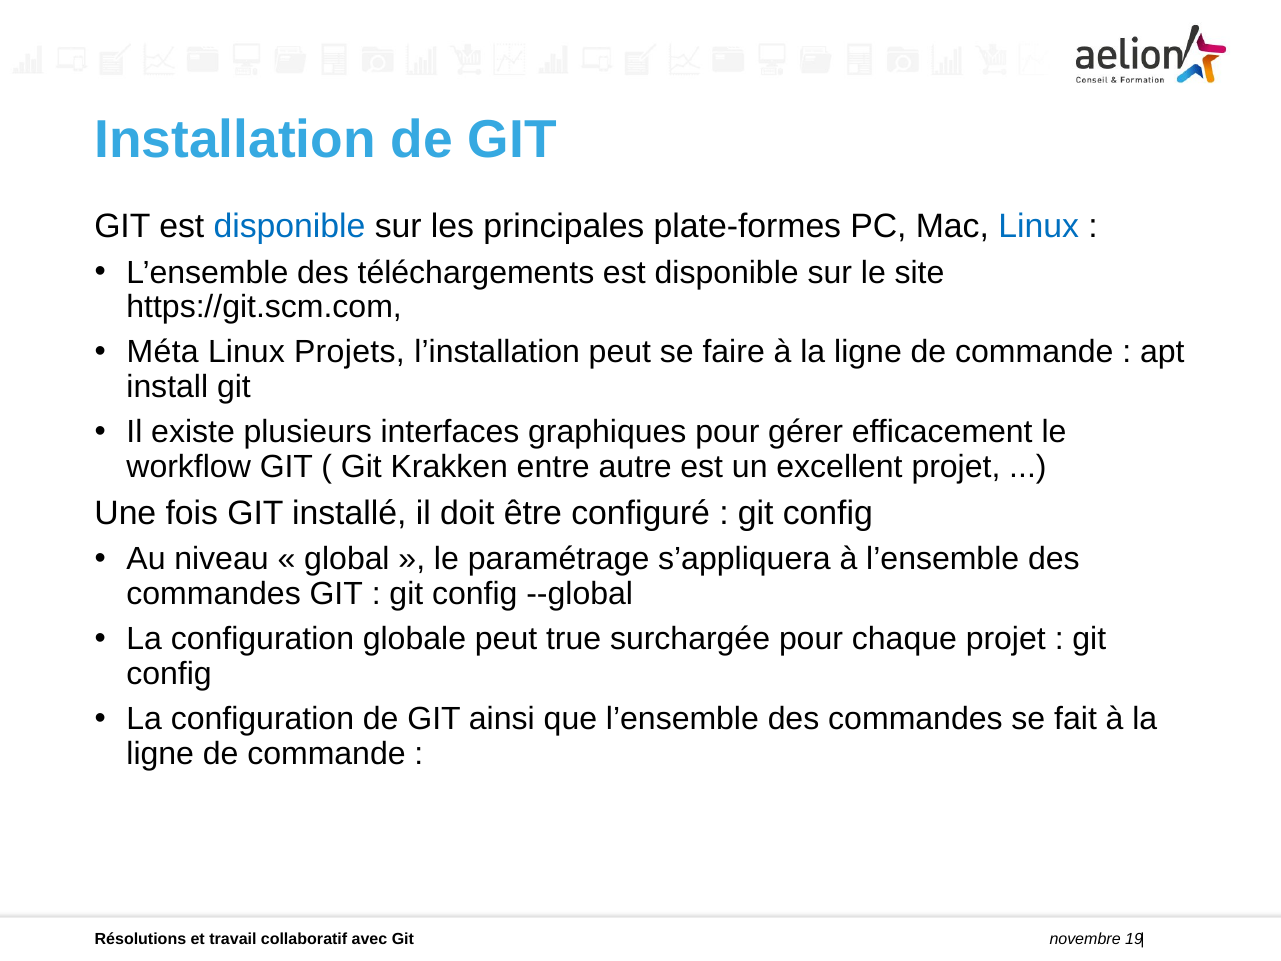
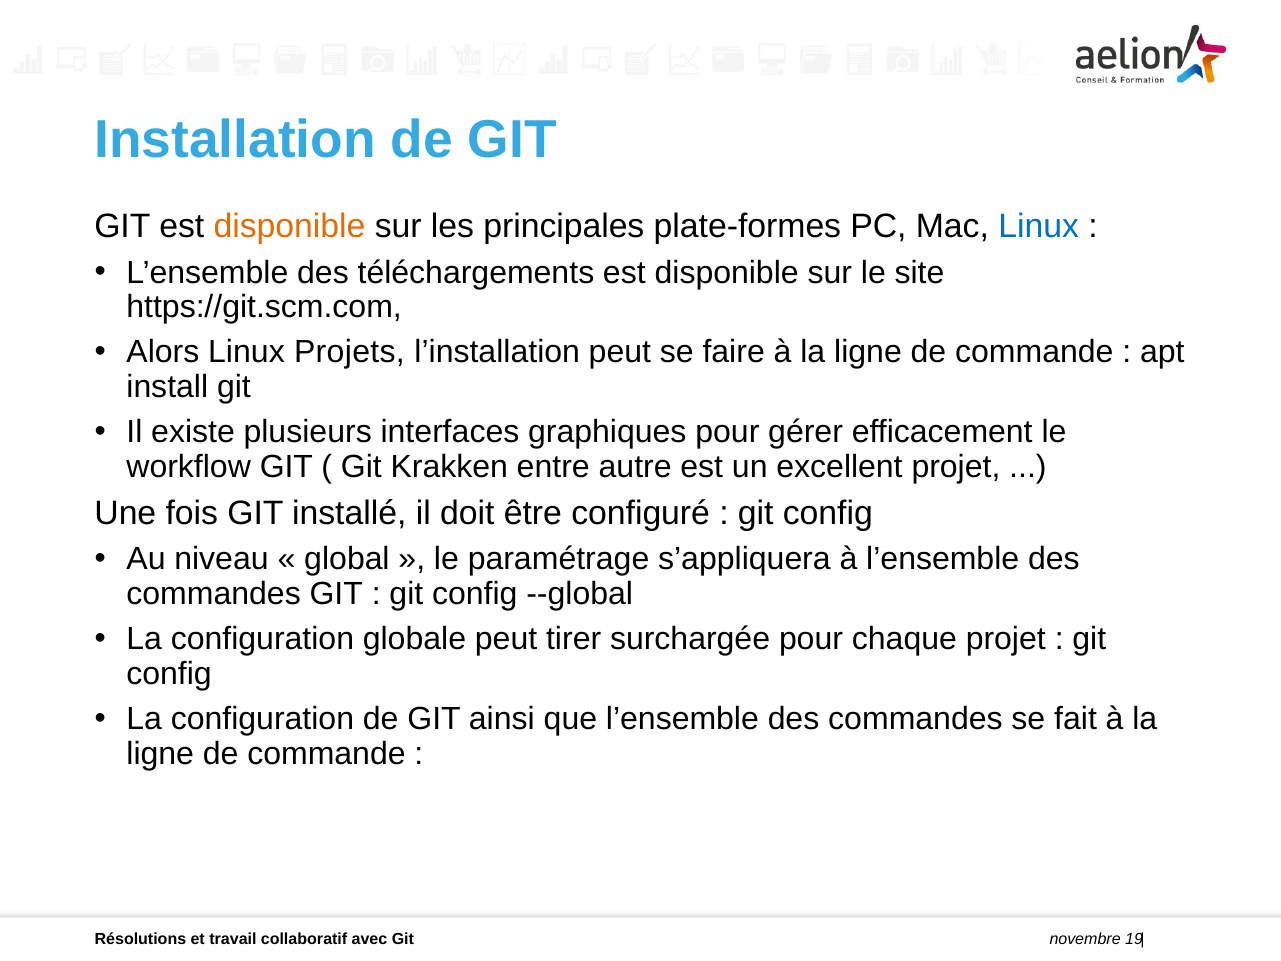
disponible colour: blue -> orange (290, 226)
Méta: Méta -> Alors (163, 352)
true: true -> tirer (574, 639)
